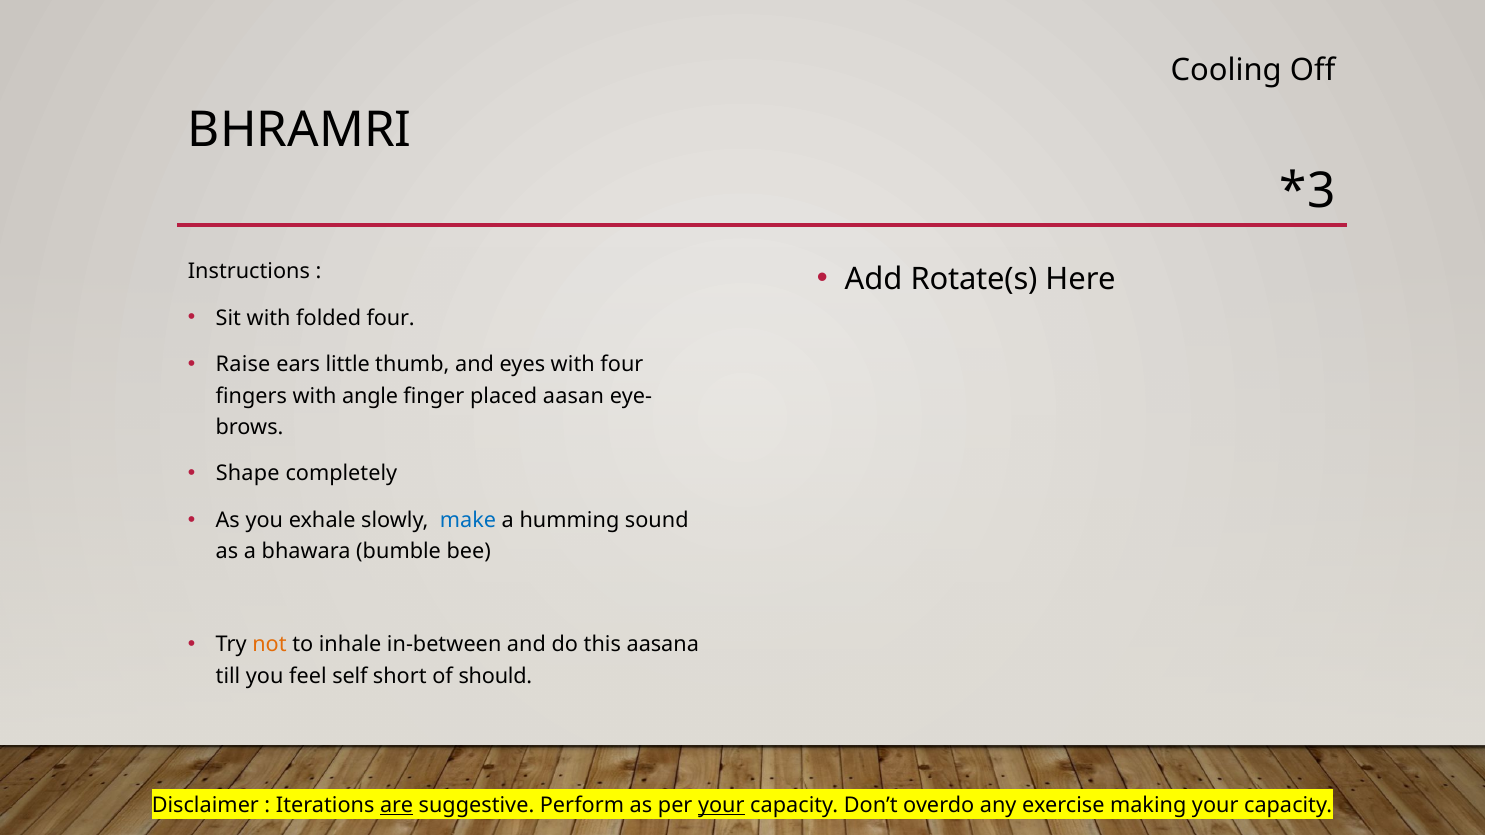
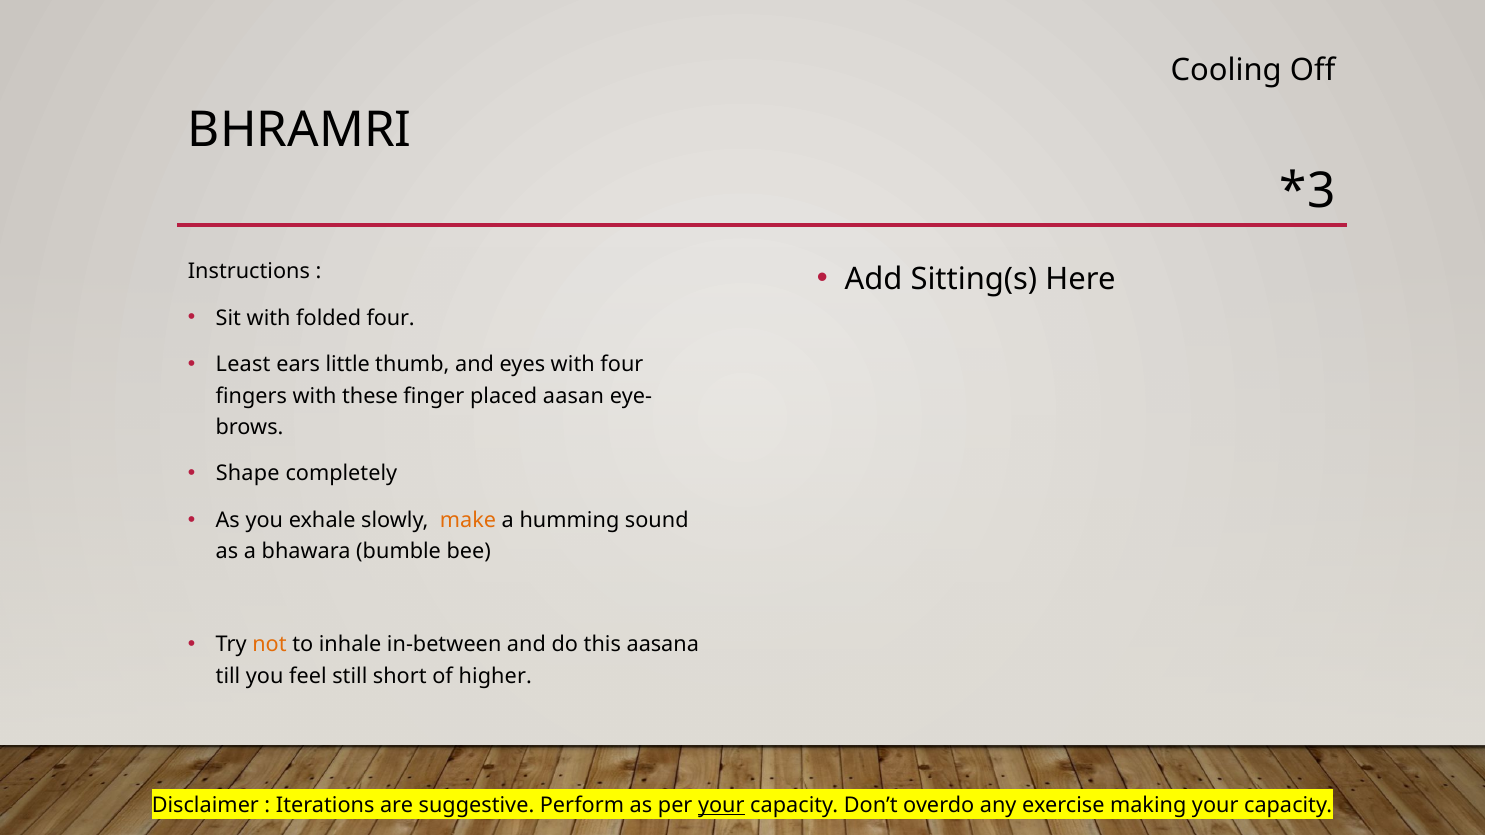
Rotate(s: Rotate(s -> Sitting(s (974, 279)
Raise: Raise -> Least (243, 365)
angle: angle -> these (370, 396)
make colour: blue -> orange (468, 521)
self: self -> still (350, 676)
should: should -> higher (495, 676)
are underline: present -> none (397, 805)
